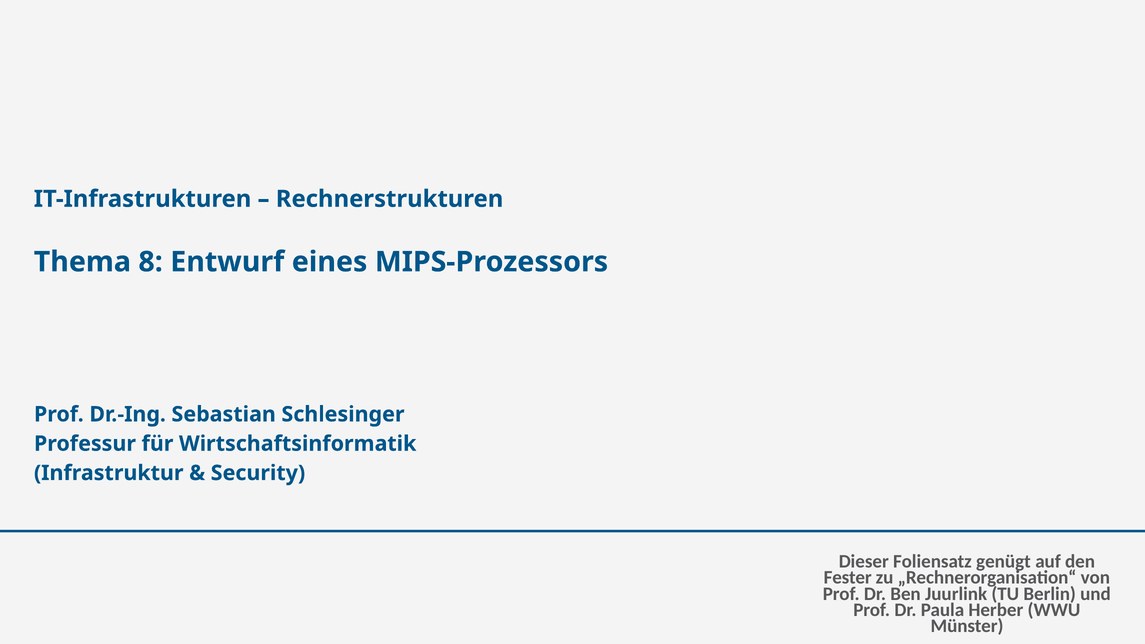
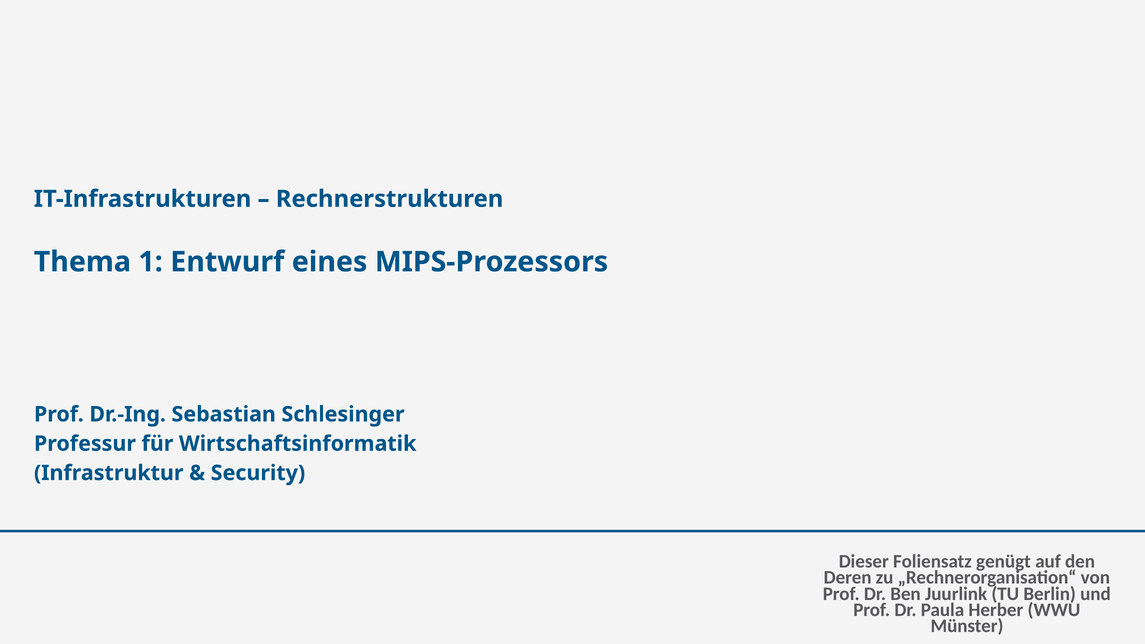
8: 8 -> 1 (151, 262)
Fester: Fester -> Deren (848, 578)
